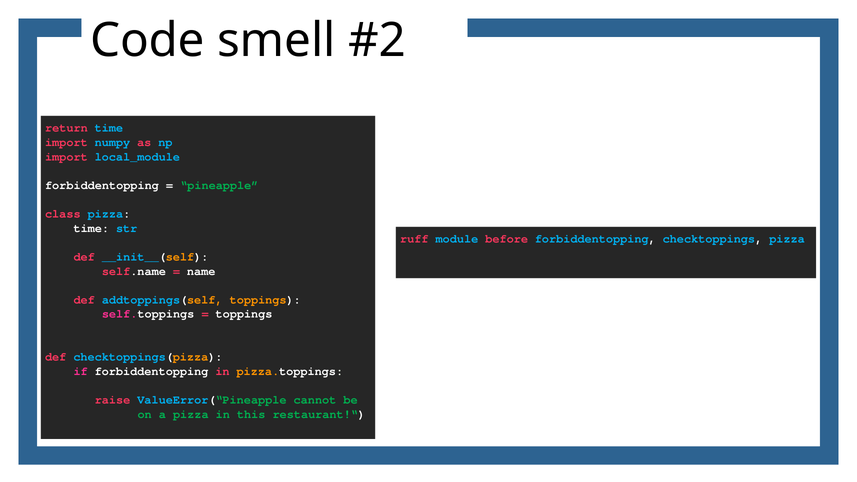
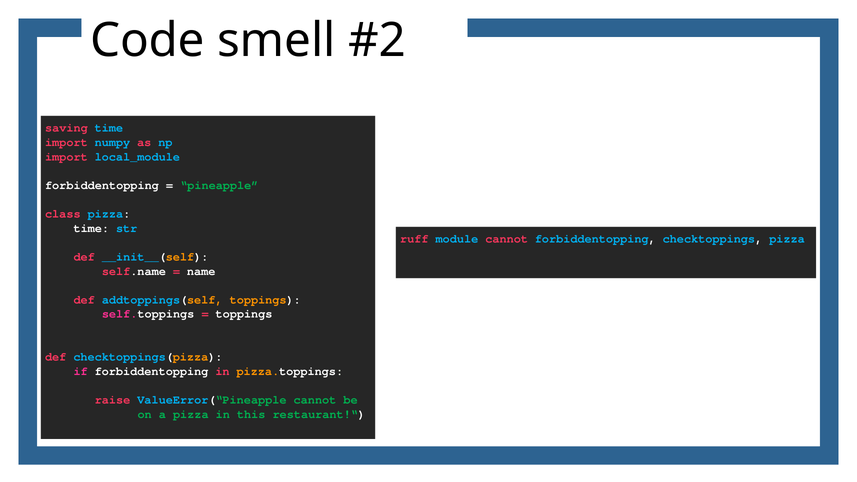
return: return -> saving (66, 128)
module before: before -> cannot (507, 239)
